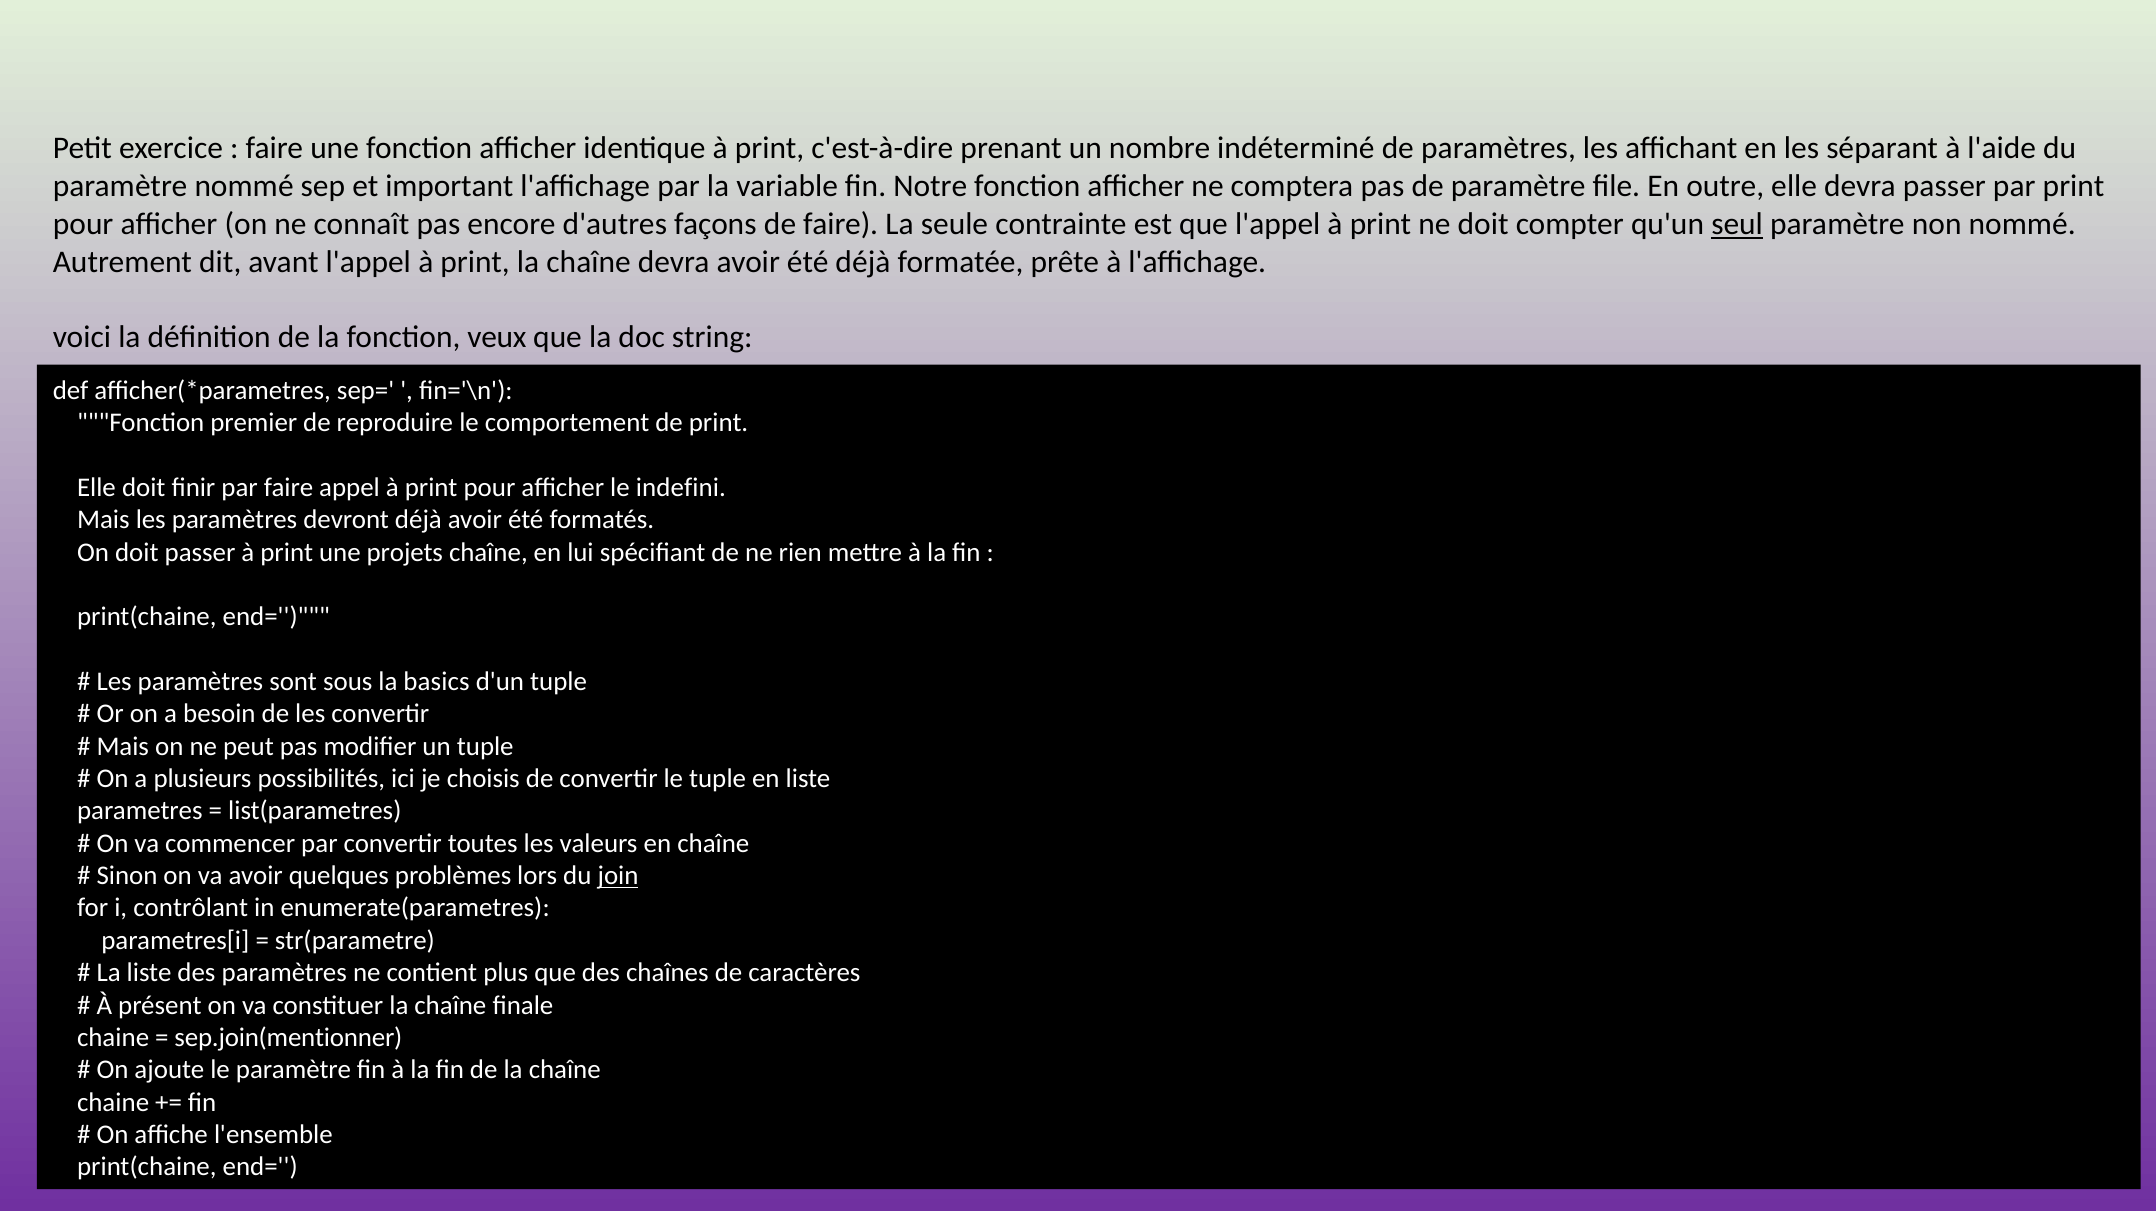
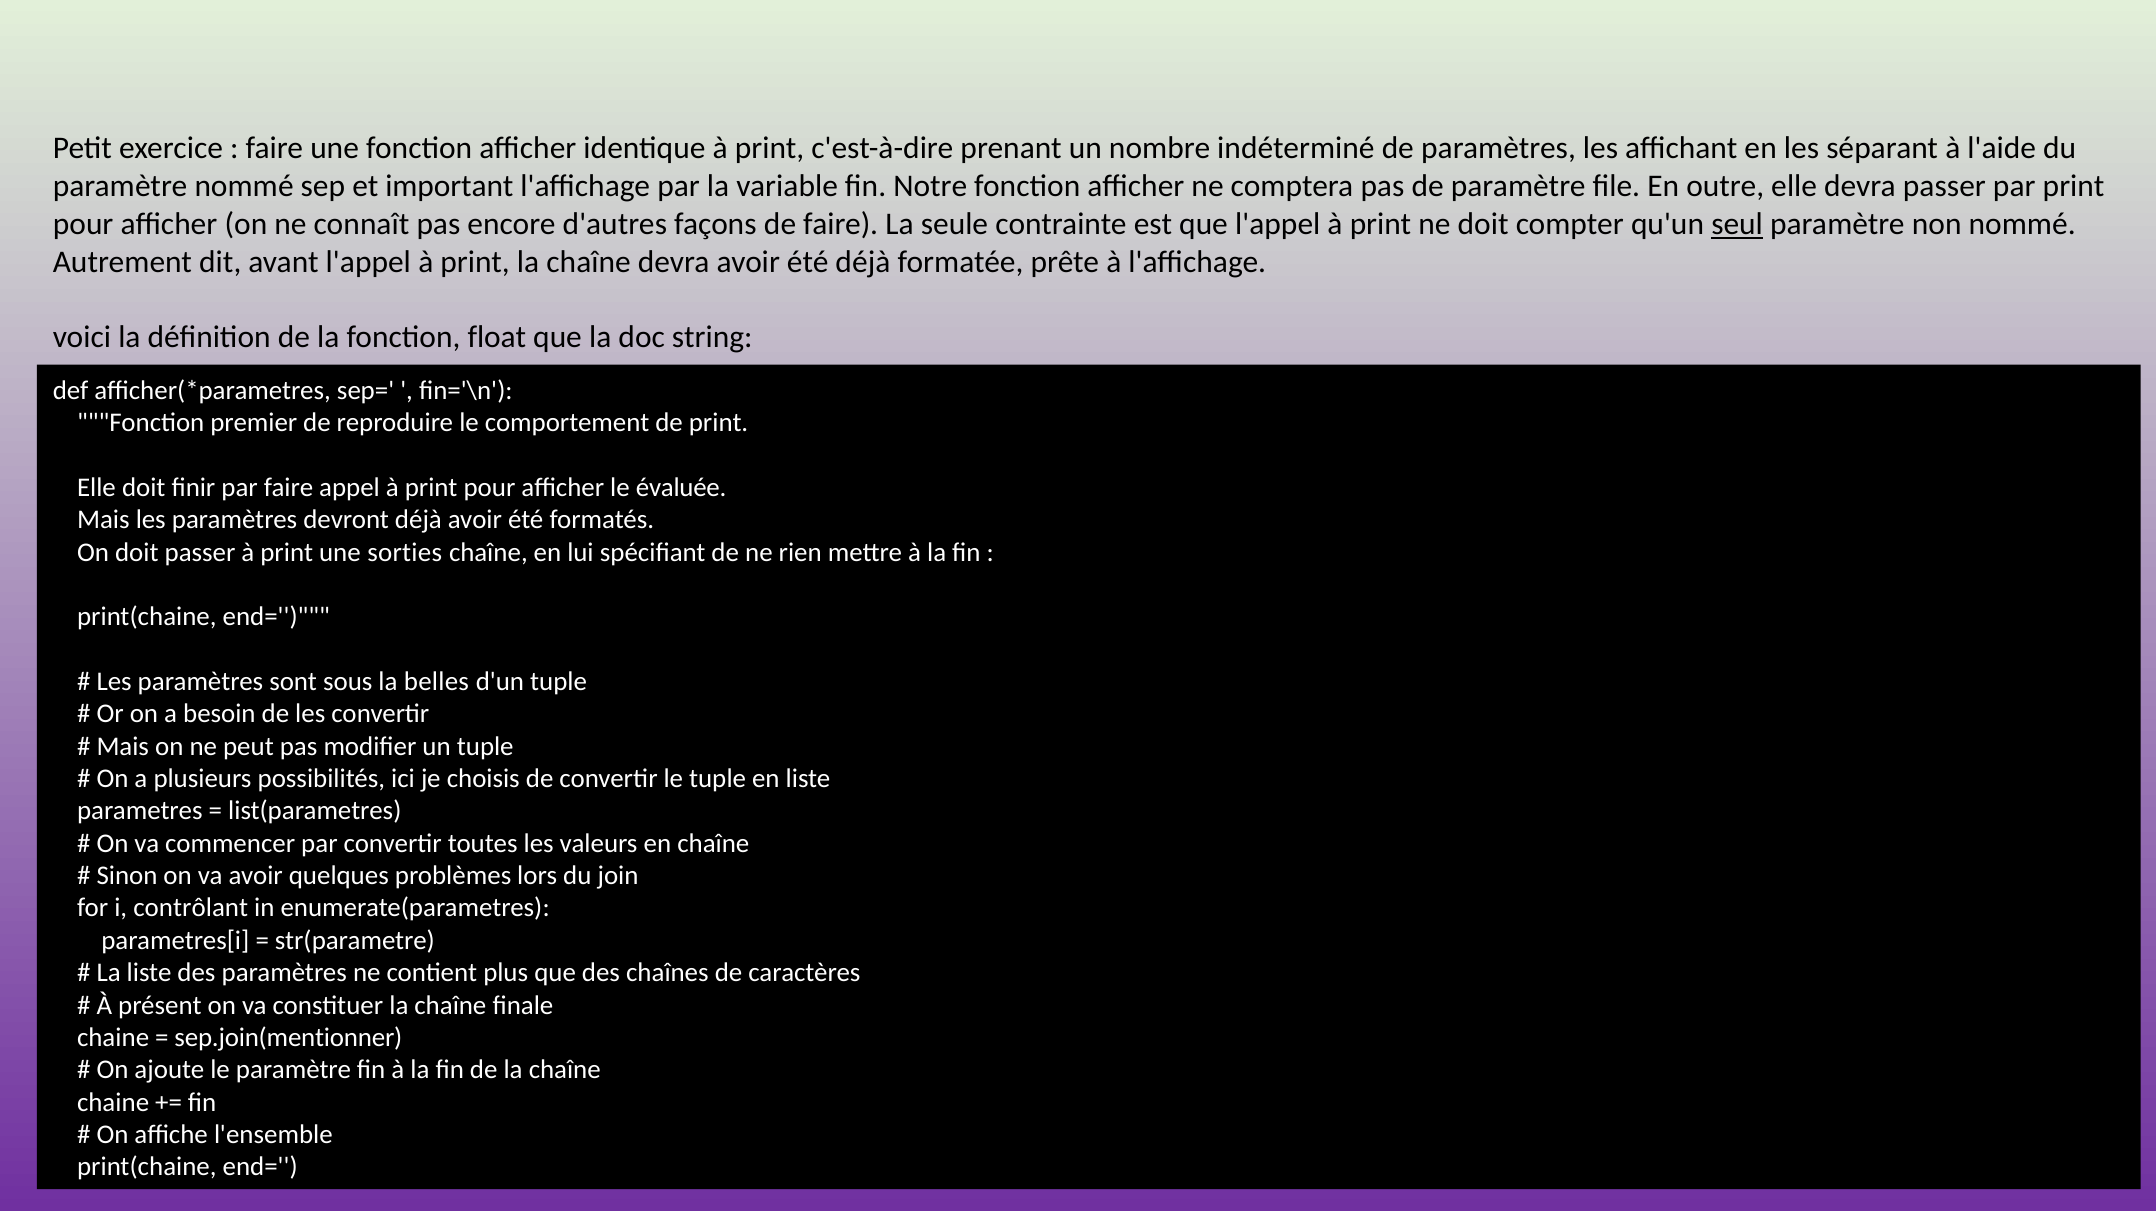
veux: veux -> float (497, 337)
indefini: indefini -> évaluée (681, 487)
projets: projets -> sorties (405, 552)
basics: basics -> belles (436, 682)
join underline: present -> none (618, 876)
